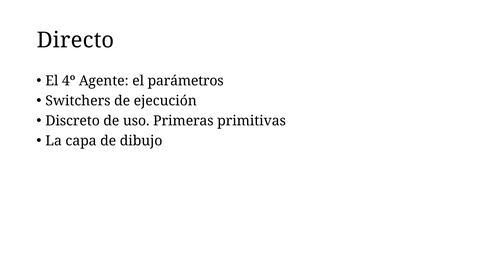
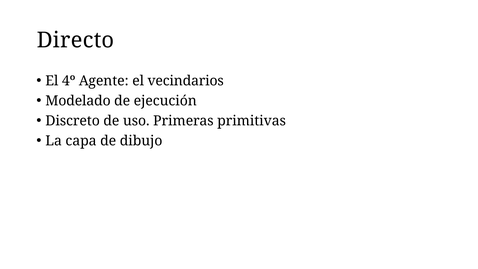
parámetros: parámetros -> vecindarios (186, 81)
Switchers: Switchers -> Modelado (78, 101)
